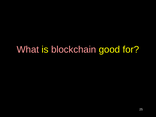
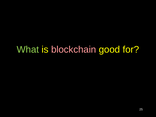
What colour: pink -> light green (28, 50)
